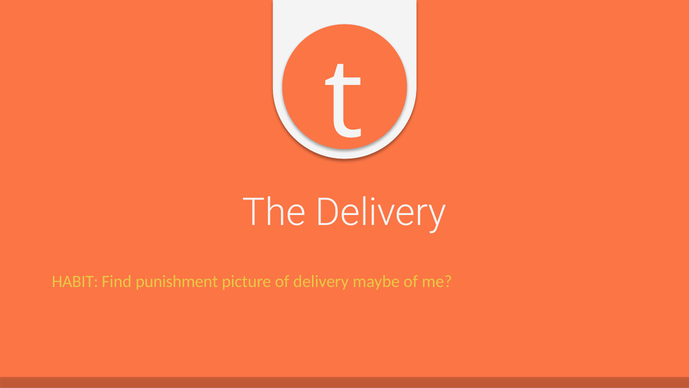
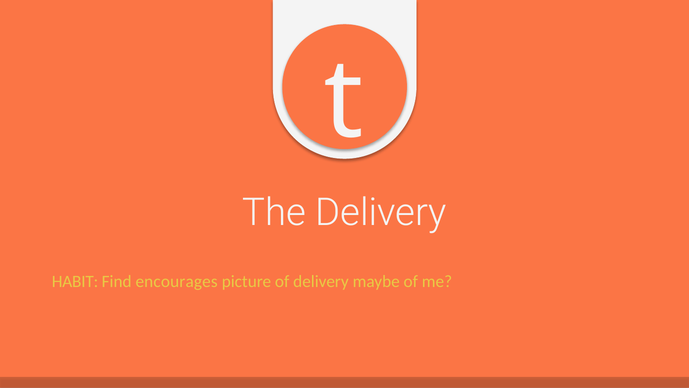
punishment: punishment -> encourages (177, 281)
